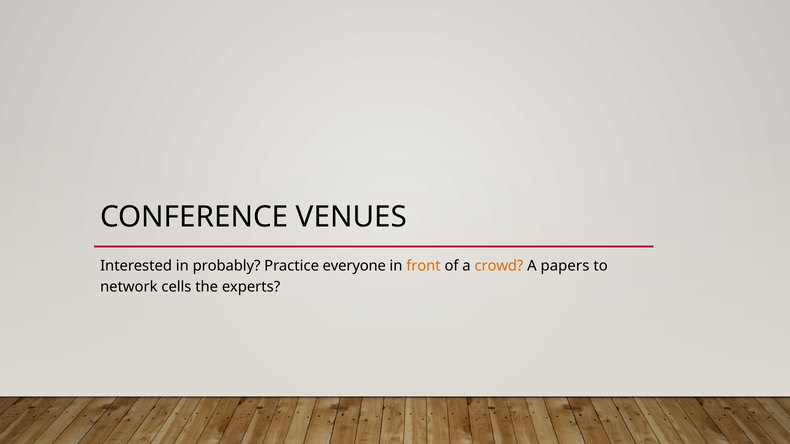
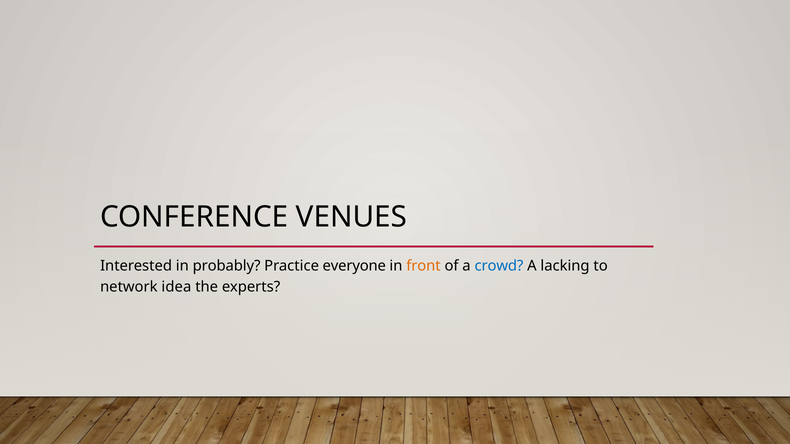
crowd colour: orange -> blue (499, 266)
papers: papers -> lacking (565, 266)
cells: cells -> idea (176, 287)
